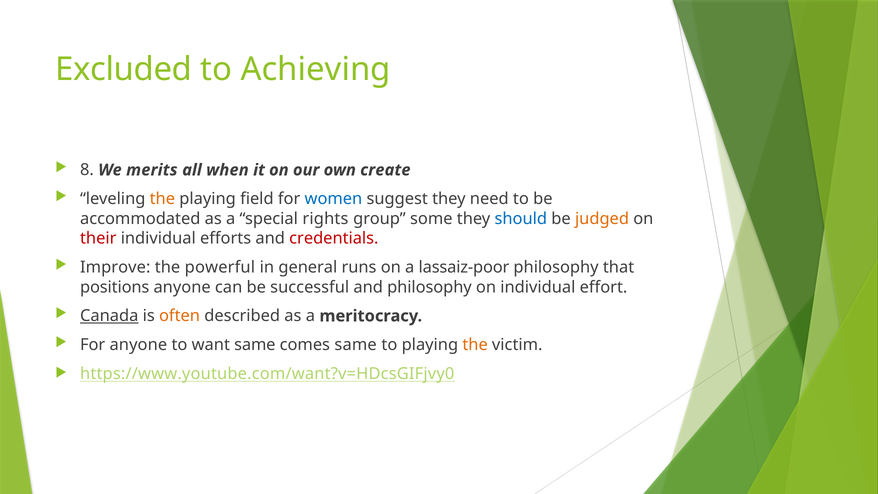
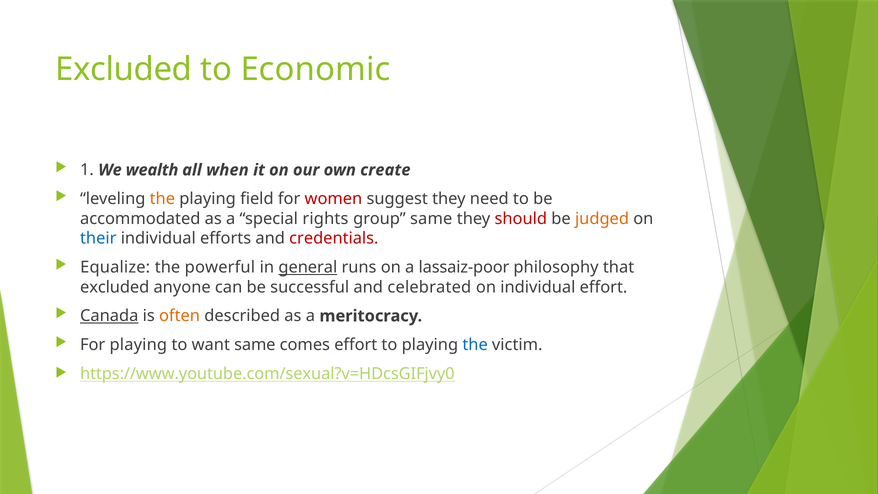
Achieving: Achieving -> Economic (316, 69)
8: 8 -> 1 (87, 170)
merits: merits -> wealth (152, 170)
women colour: blue -> red (333, 199)
group some: some -> same (431, 219)
should colour: blue -> red (521, 219)
their colour: red -> blue (98, 238)
Improve: Improve -> Equalize (115, 267)
general underline: none -> present (308, 267)
positions: positions -> excluded (115, 287)
and philosophy: philosophy -> celebrated (429, 287)
For anyone: anyone -> playing (138, 345)
comes same: same -> effort (356, 345)
the colour: orange -> blue (475, 345)
https://www.youtube.com/want?v=HDcsGIFjvy0: https://www.youtube.com/want?v=HDcsGIFjvy0 -> https://www.youtube.com/sexual?v=HDcsGIFjvy0 (267, 374)
